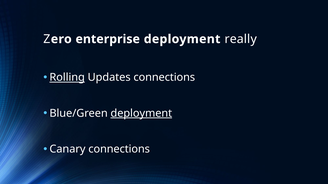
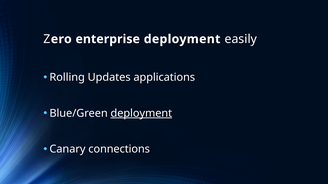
really: really -> easily (241, 39)
Rolling underline: present -> none (67, 78)
Updates connections: connections -> applications (164, 78)
